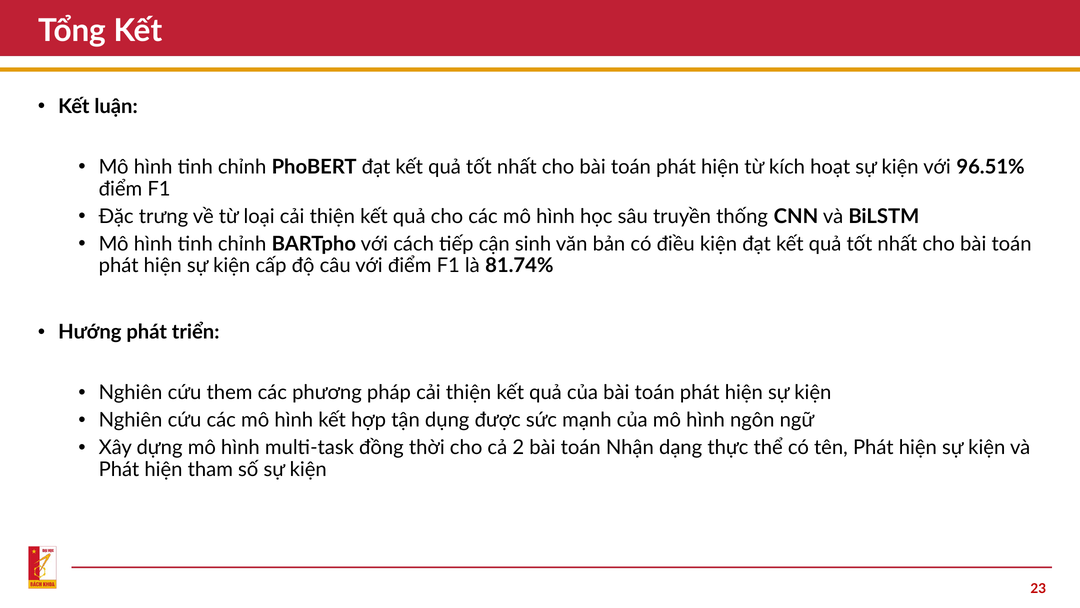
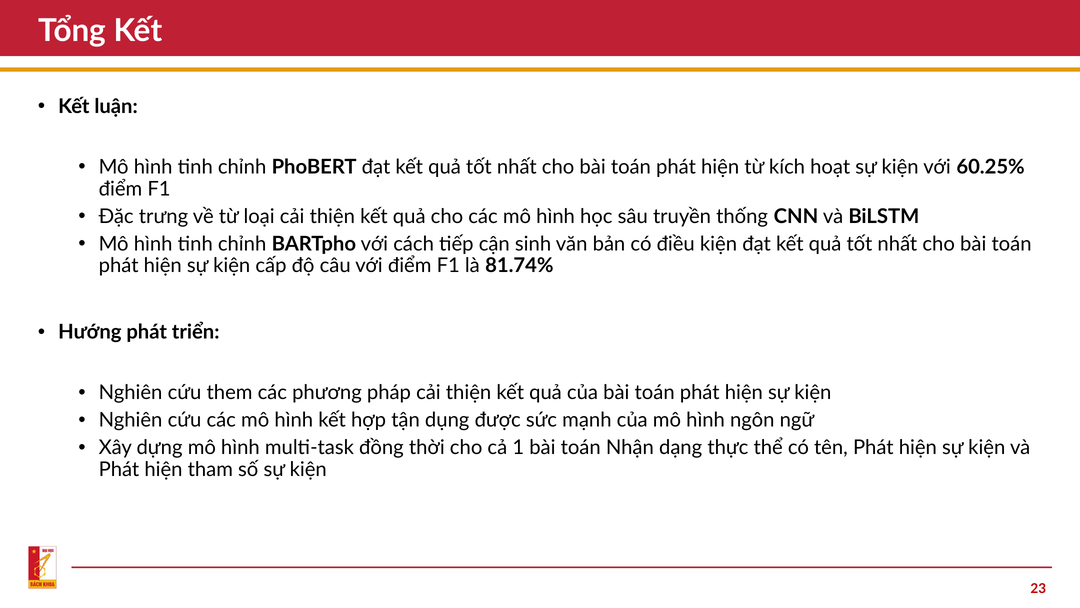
96.51%: 96.51% -> 60.25% (991, 167)
2: 2 -> 1 (518, 447)
